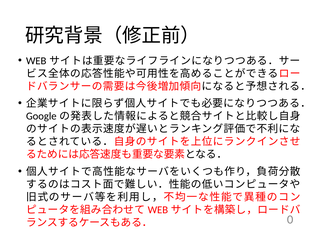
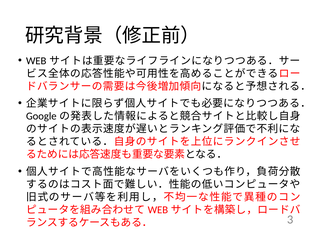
0: 0 -> 3 (290, 219)
